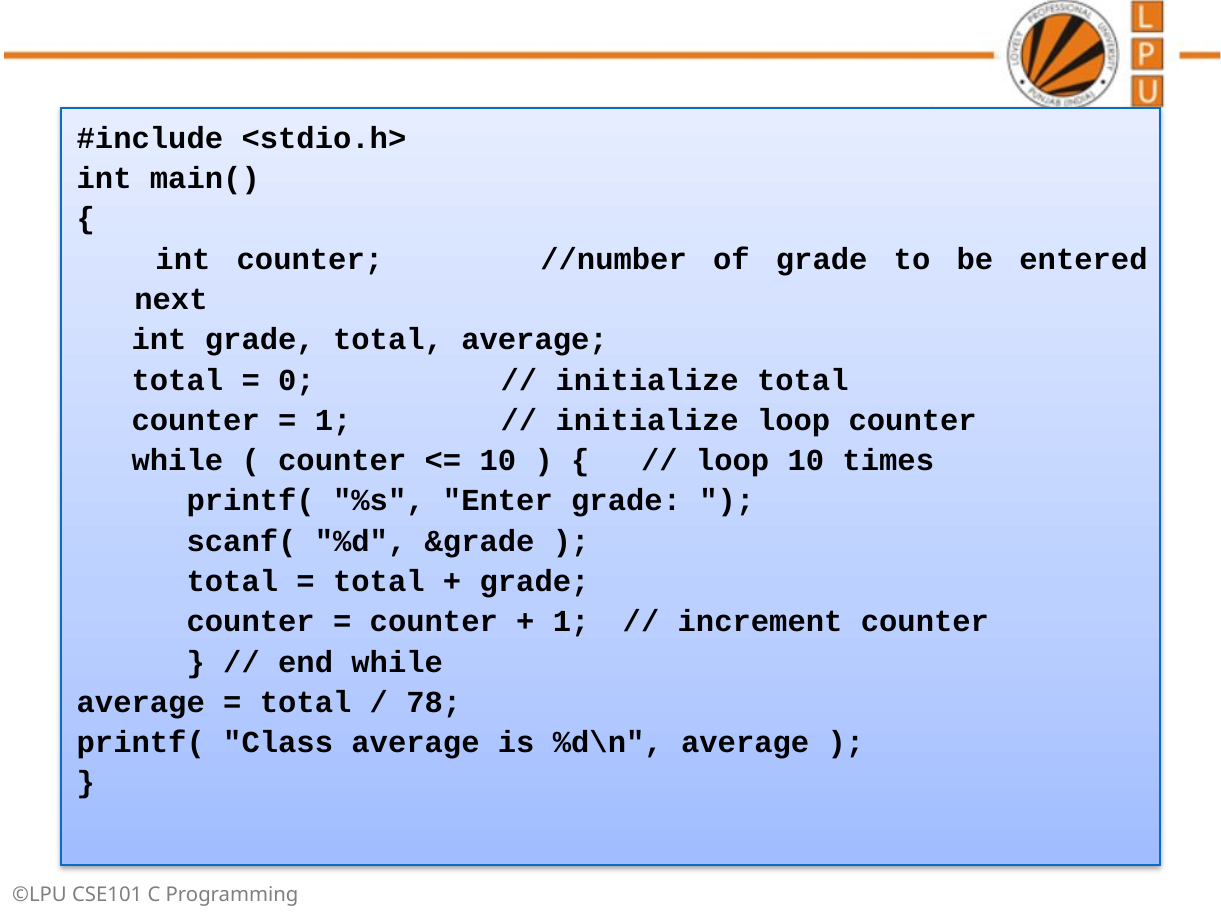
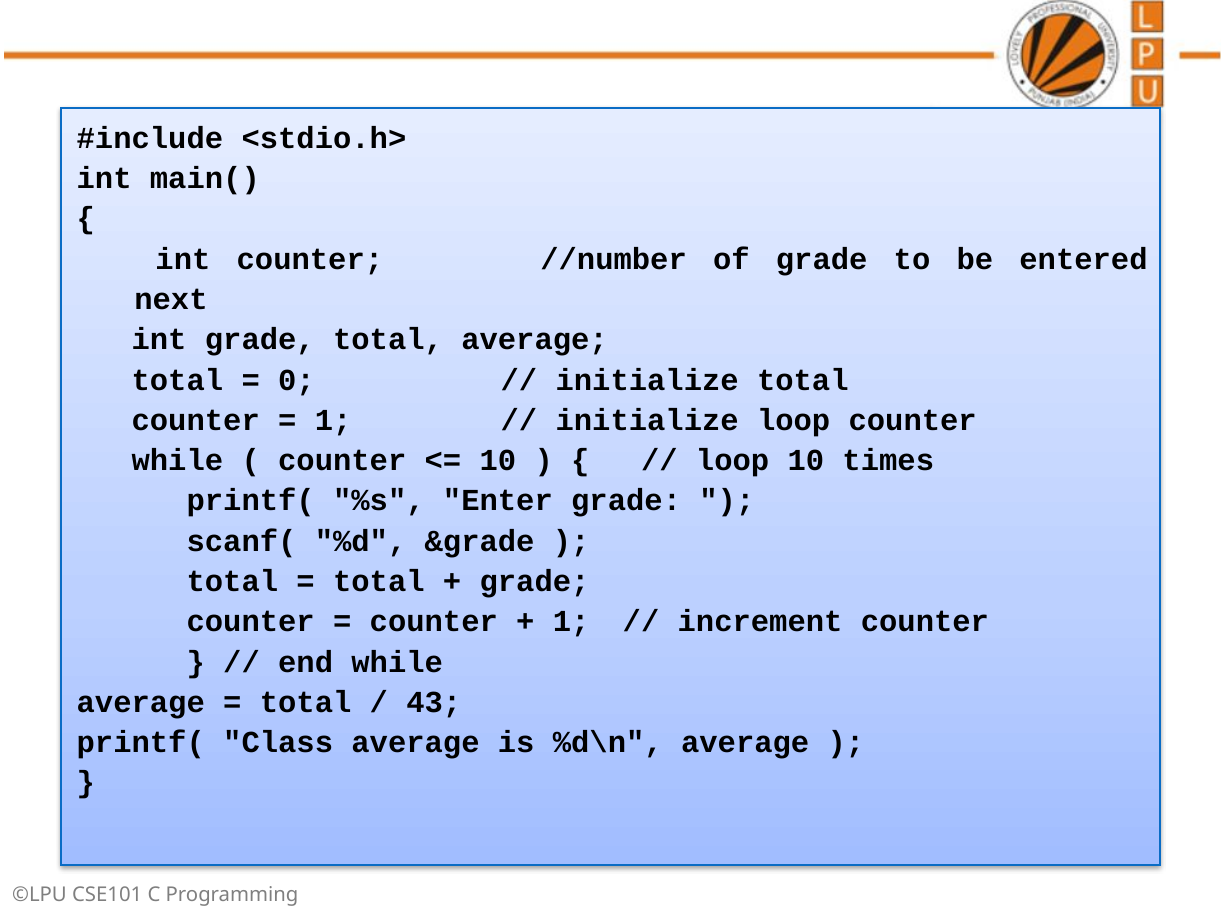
78: 78 -> 43 (434, 702)
